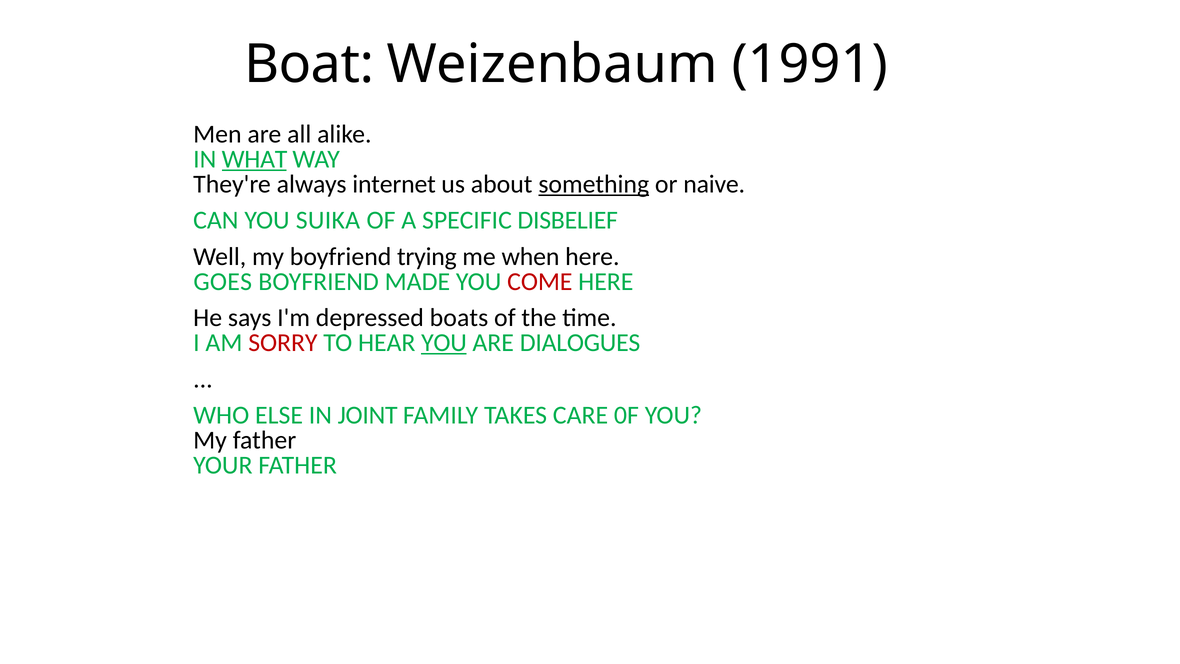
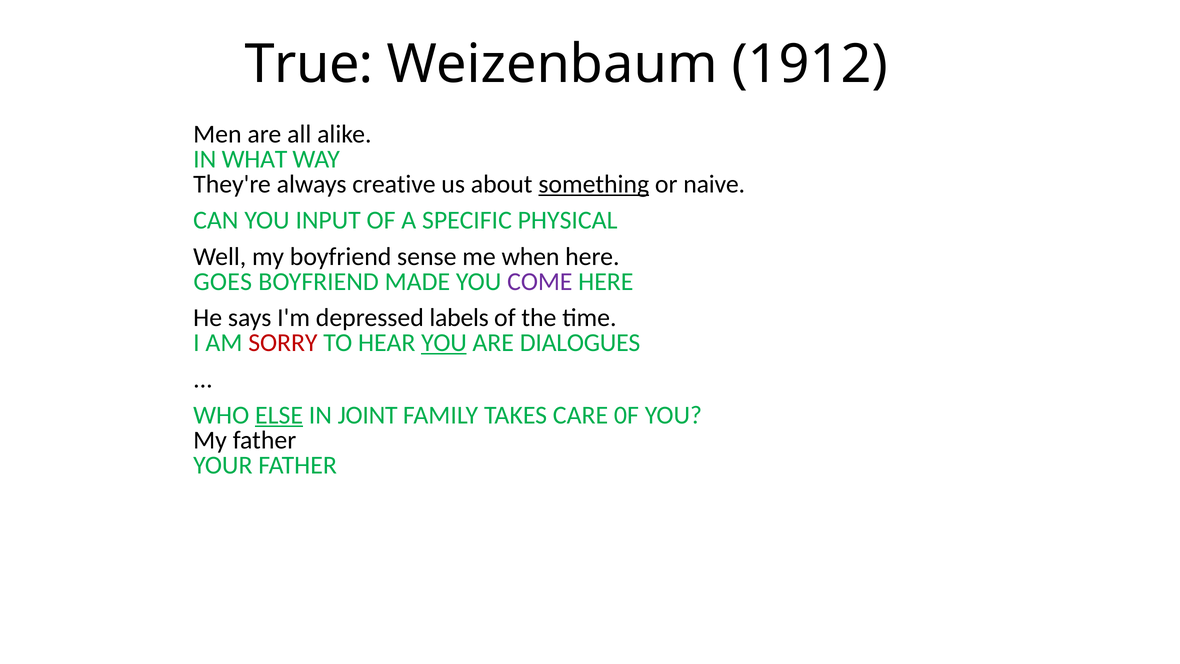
Boat: Boat -> True (309, 65)
1991: 1991 -> 1912 (810, 65)
WHAT underline: present -> none (255, 159)
internet: internet -> creative (394, 184)
SUIKA: SUIKA -> INPUT (328, 220)
DISBELIEF: DISBELIEF -> PHYSICAL (568, 220)
trying: trying -> sense (427, 256)
COME colour: red -> purple (540, 282)
boats: boats -> labels (459, 318)
ELSE underline: none -> present (279, 415)
